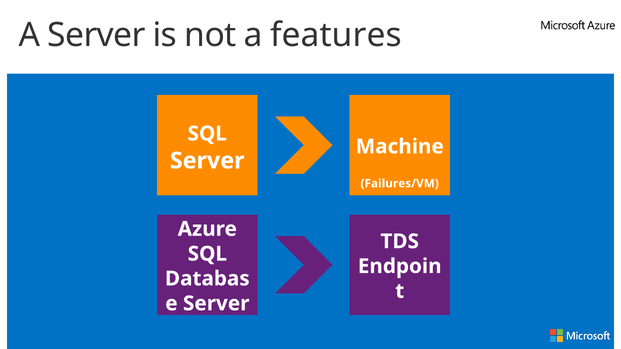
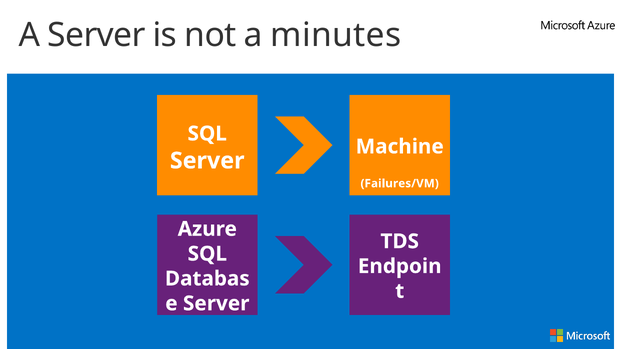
features: features -> minutes (336, 35)
